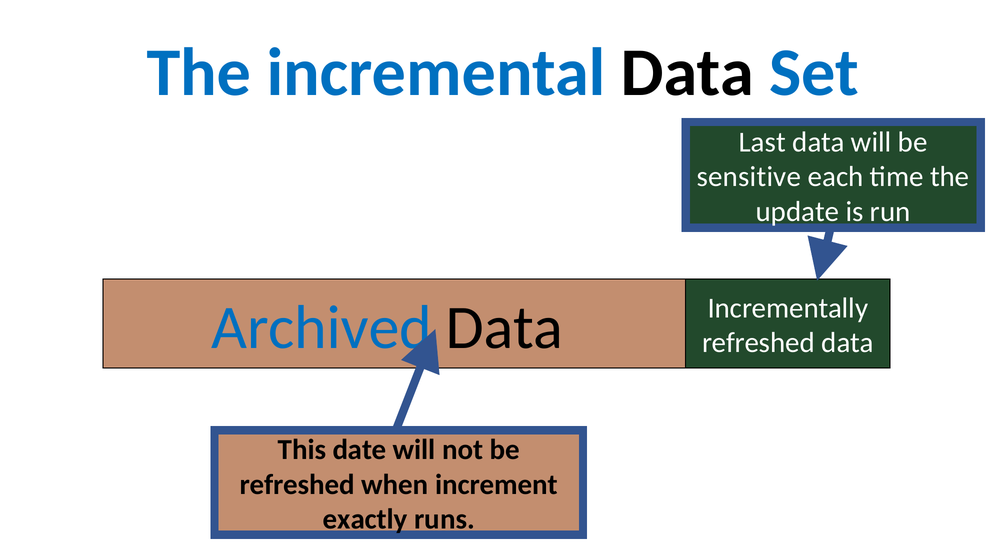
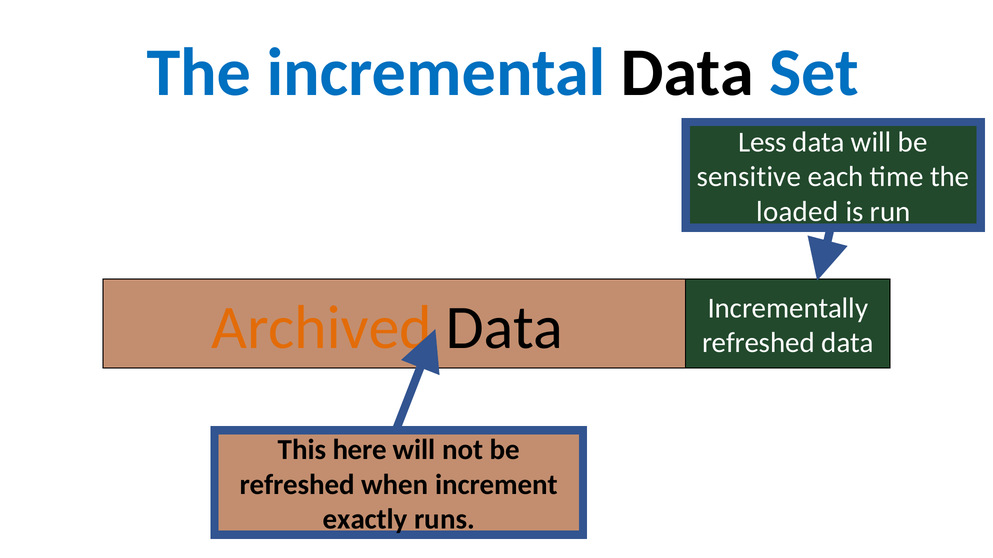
Last: Last -> Less (762, 142)
update: update -> loaded (797, 212)
Archived colour: blue -> orange (322, 328)
date: date -> here (360, 450)
